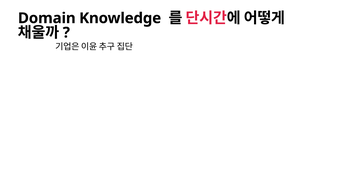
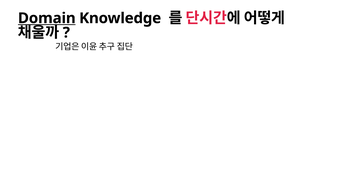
Domain underline: none -> present (47, 18)
